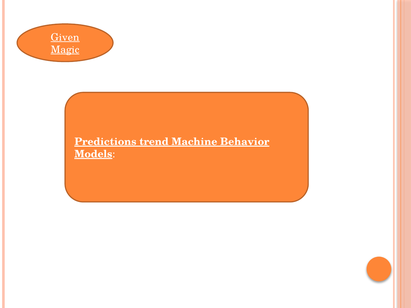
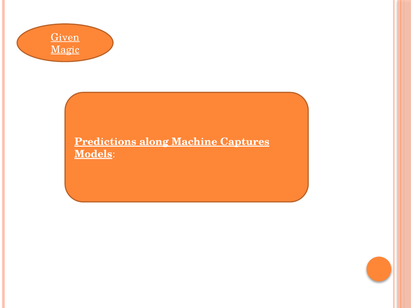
trend: trend -> along (154, 142)
Behavior: Behavior -> Captures (245, 142)
